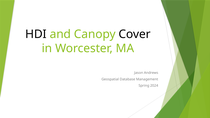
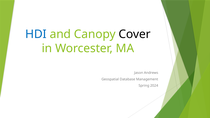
HDI colour: black -> blue (36, 34)
